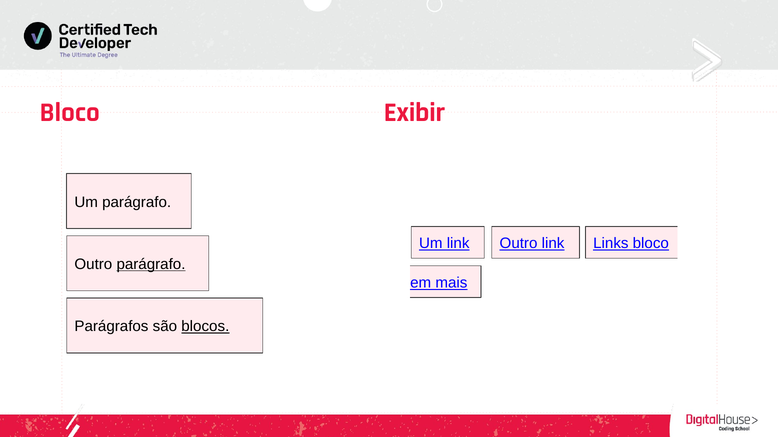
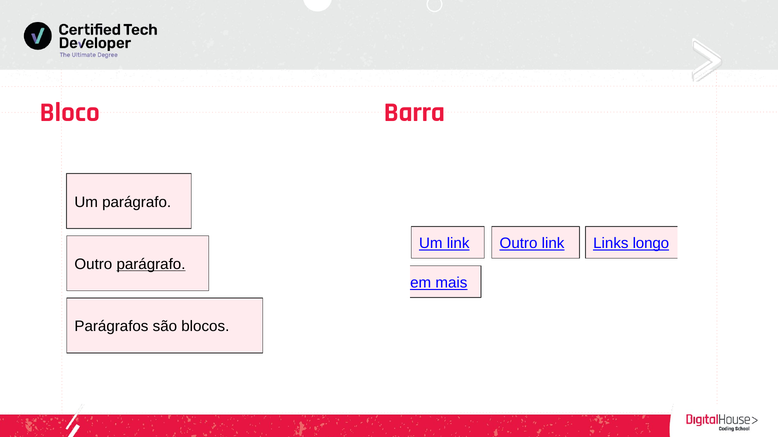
Exibir: Exibir -> Barra (414, 112)
Links bloco: bloco -> longo (651, 244)
blocos underline: present -> none (205, 327)
